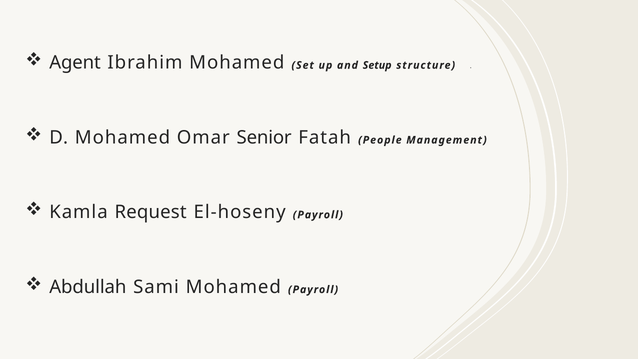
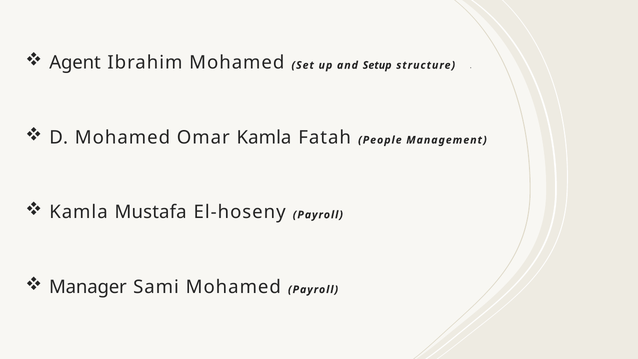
Omar Senior: Senior -> Kamla (264, 137)
Request: Request -> Mustafa (151, 212)
Abdullah: Abdullah -> Manager (88, 287)
